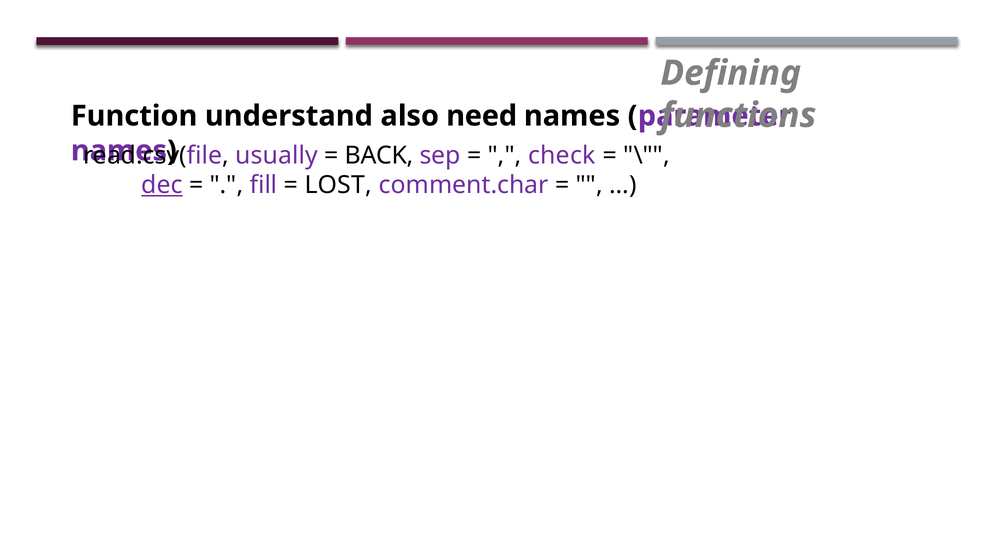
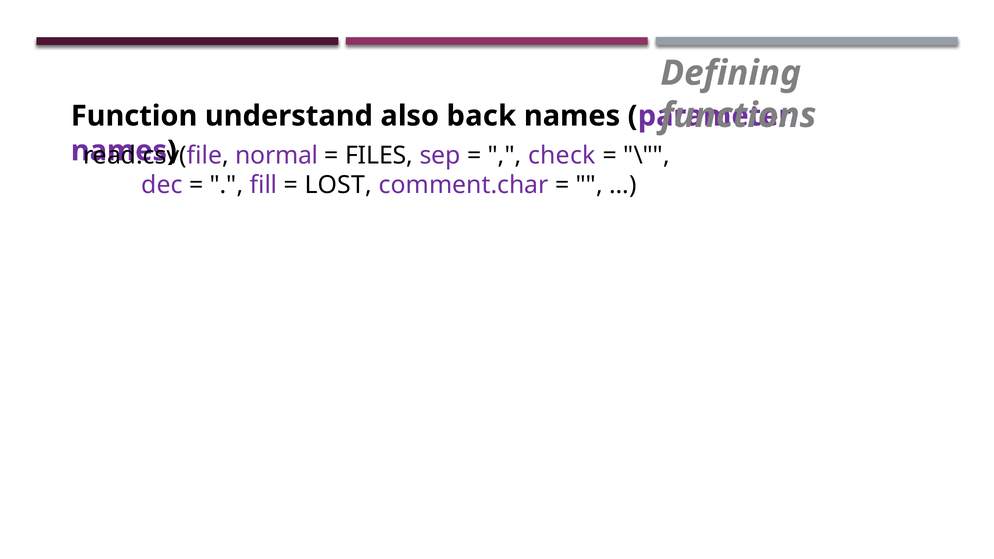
need: need -> back (481, 116)
usually: usually -> normal (277, 156)
BACK: BACK -> FILES (379, 156)
dec underline: present -> none (162, 185)
